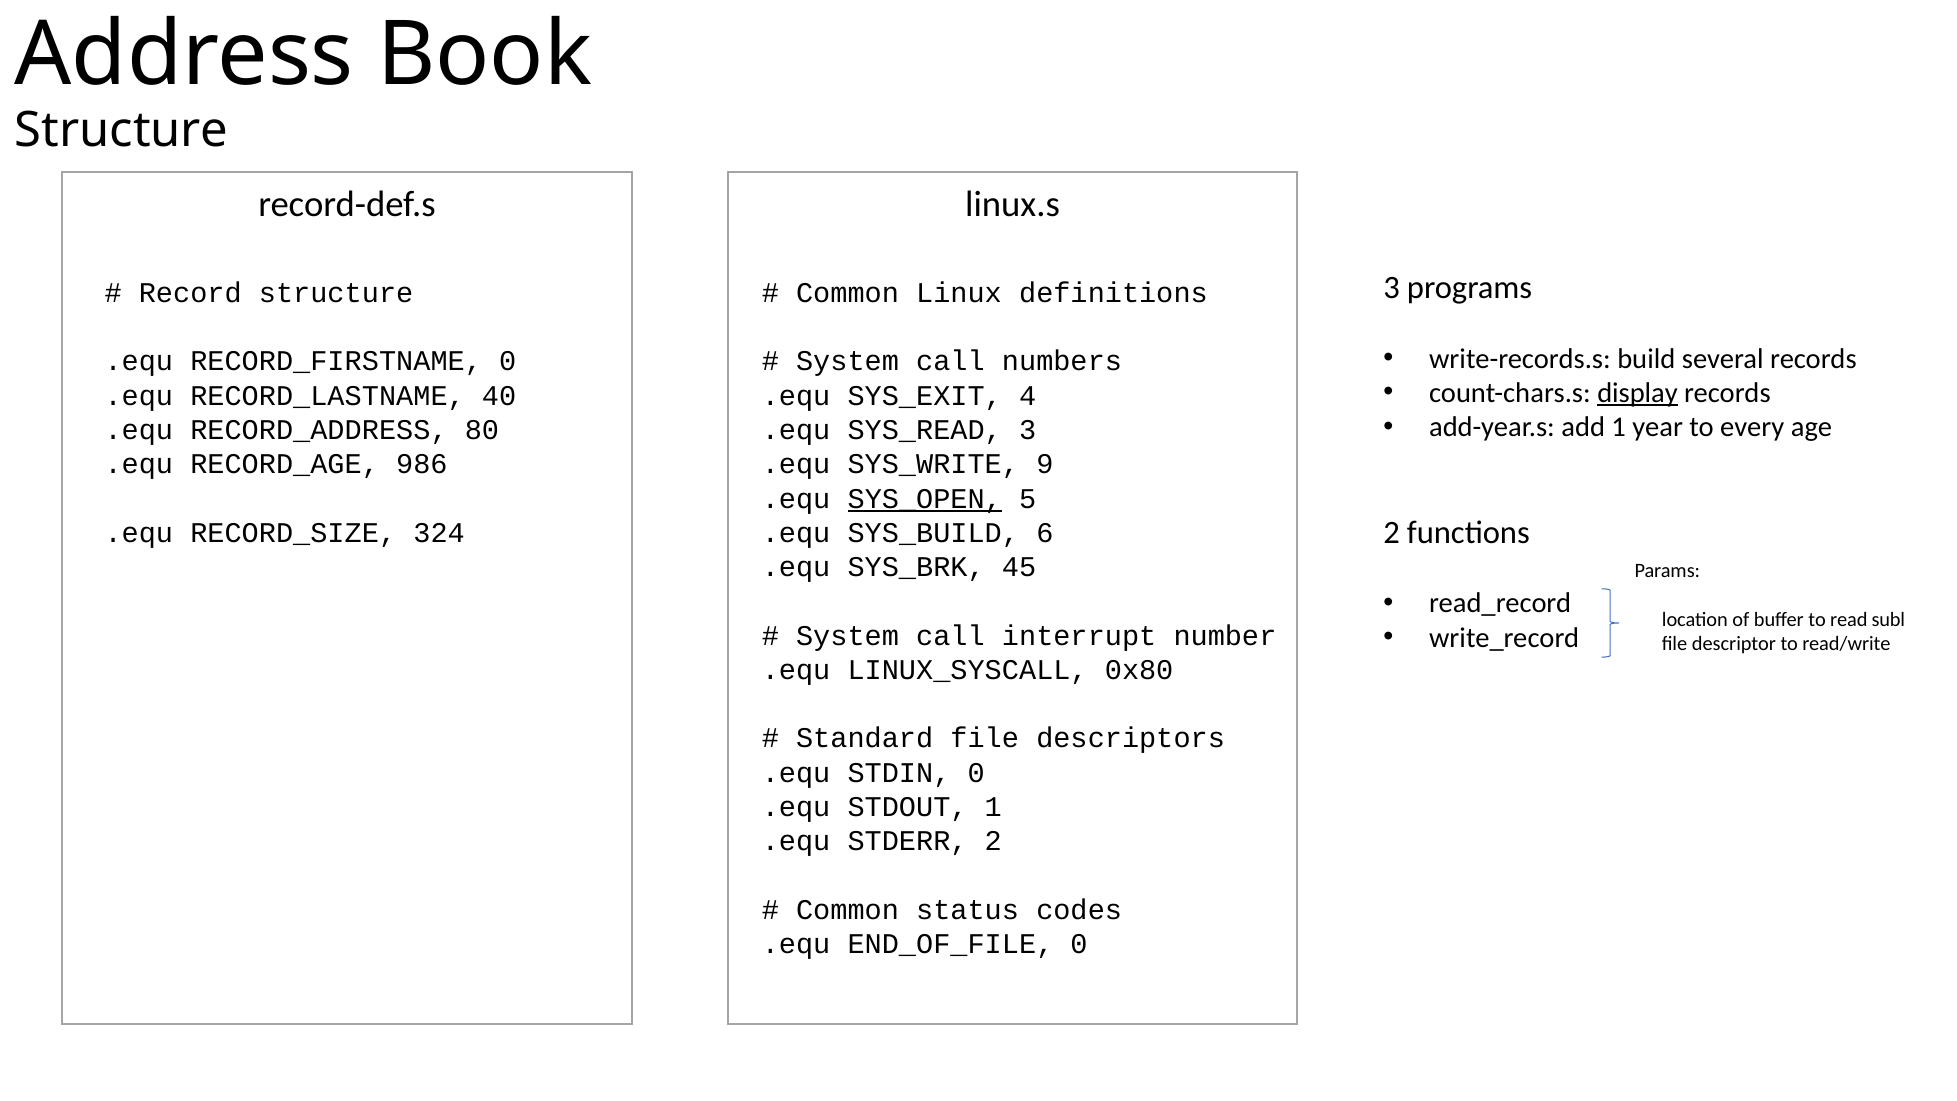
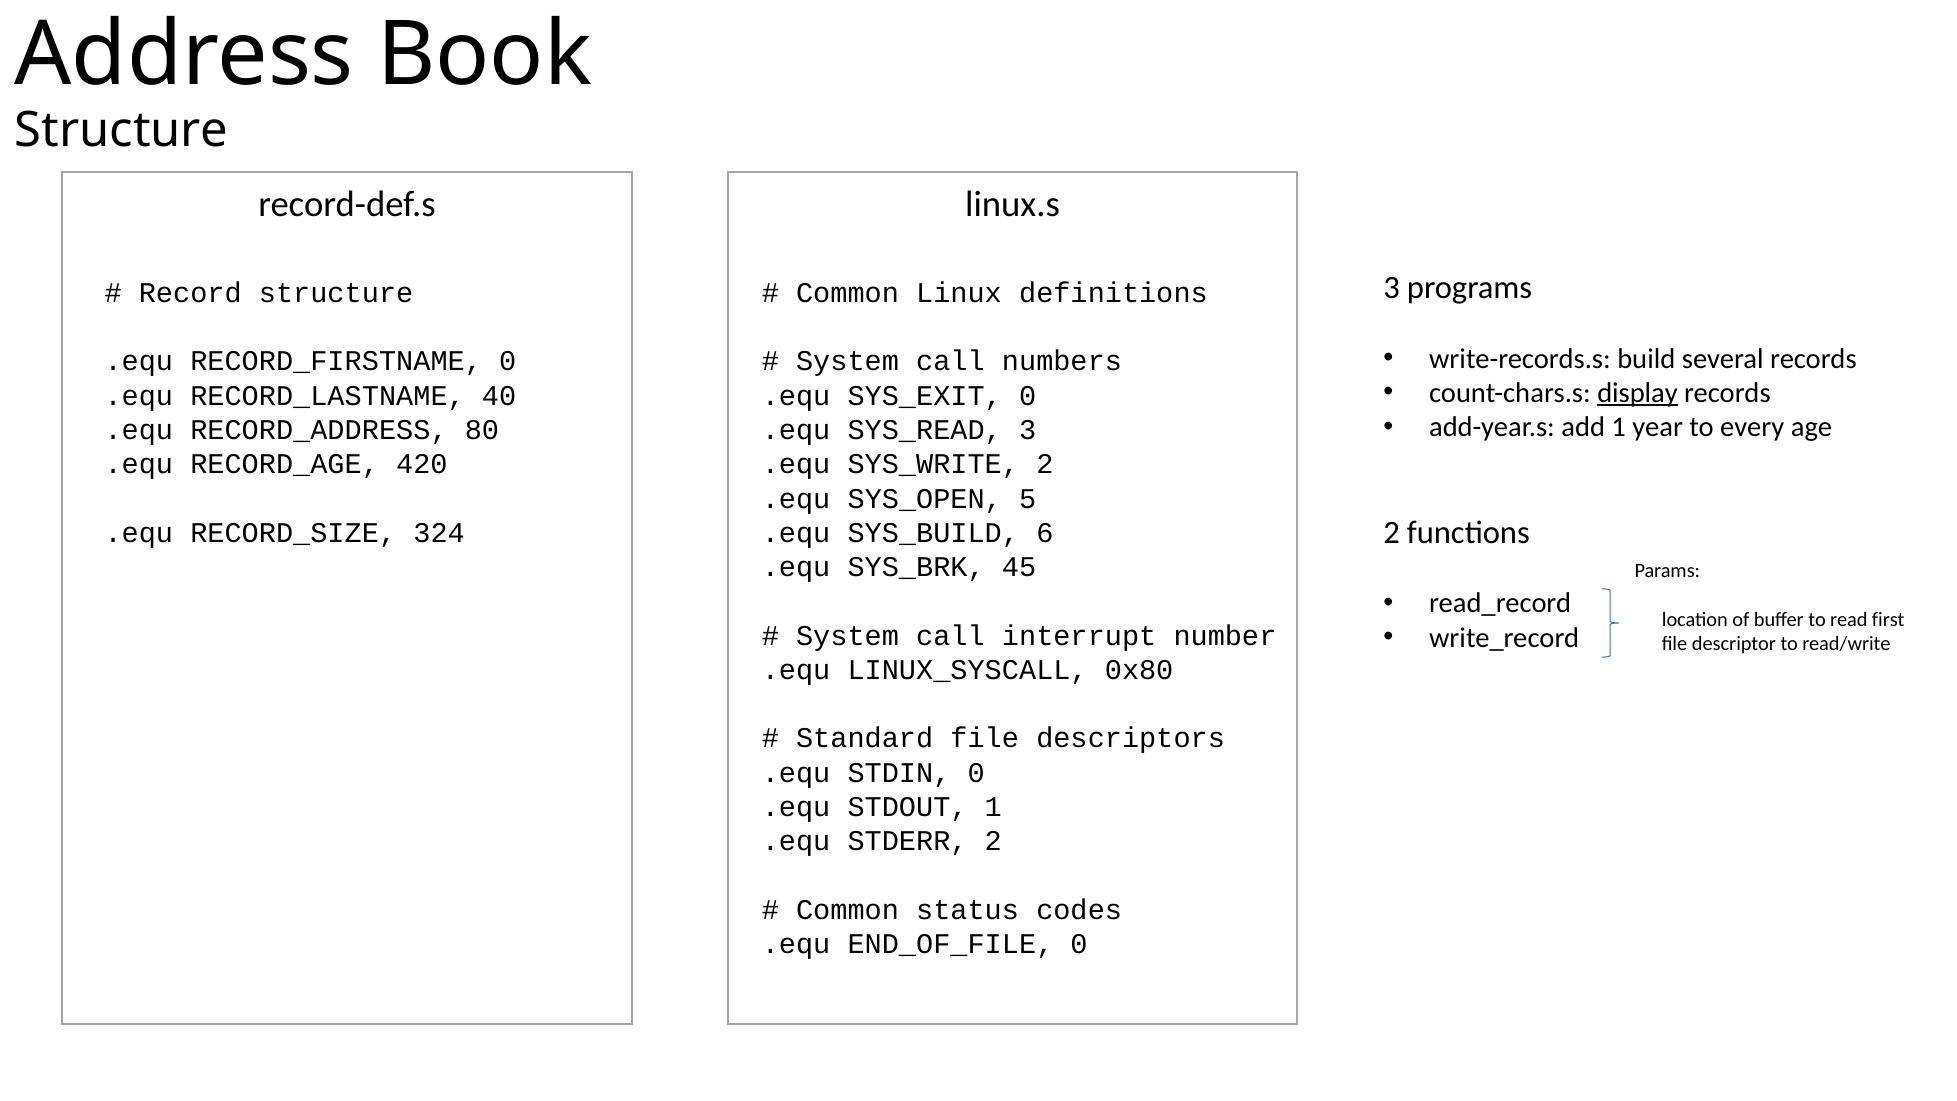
SYS_EXIT 4: 4 -> 0 (1028, 396)
986: 986 -> 420 (422, 464)
SYS_WRITE 9: 9 -> 2 (1045, 464)
SYS_OPEN underline: present -> none (925, 499)
subl: subl -> first (1888, 619)
